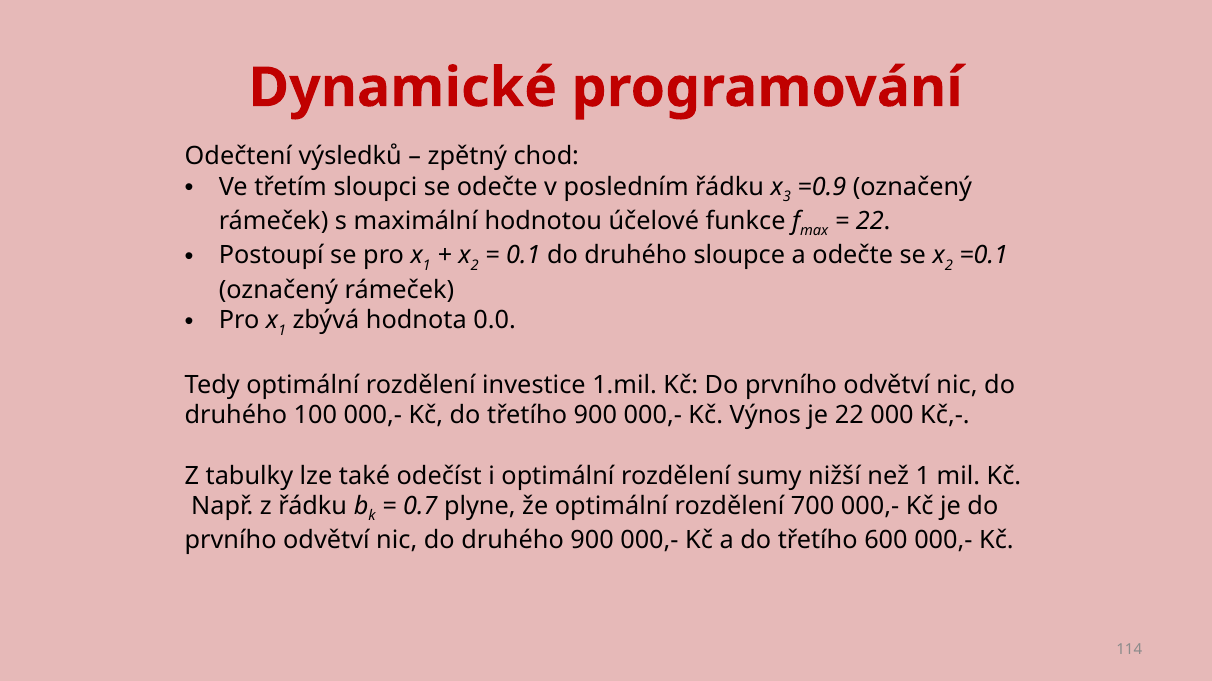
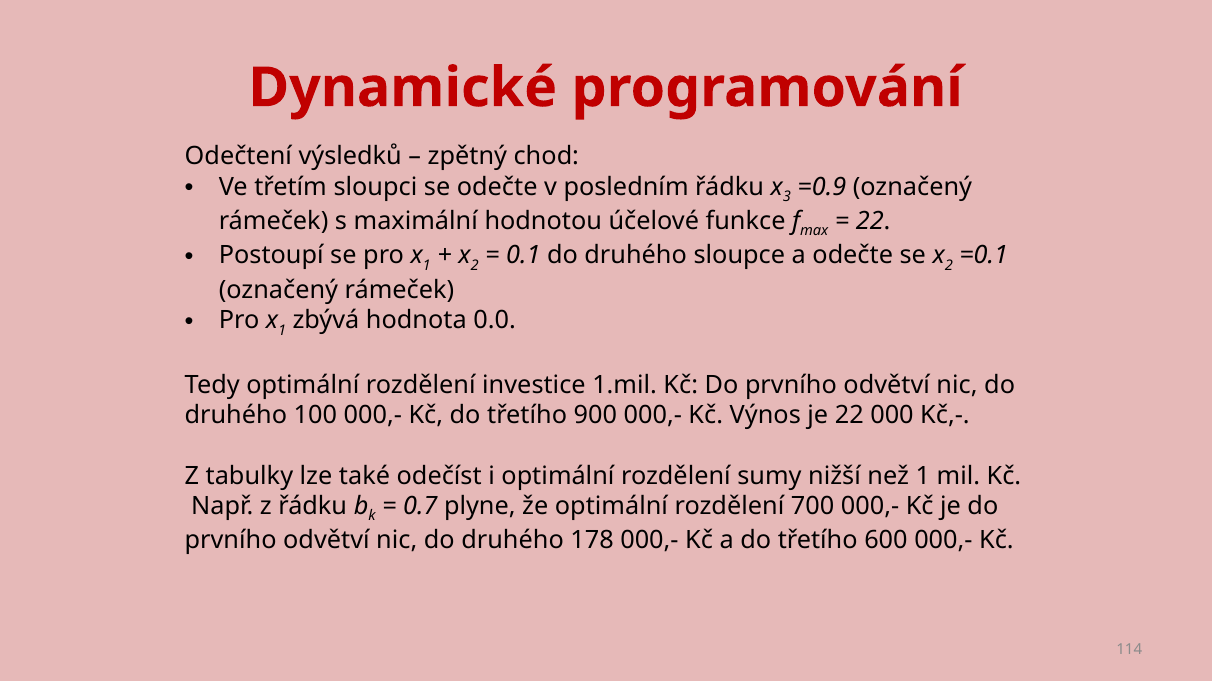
druhého 900: 900 -> 178 (592, 541)
